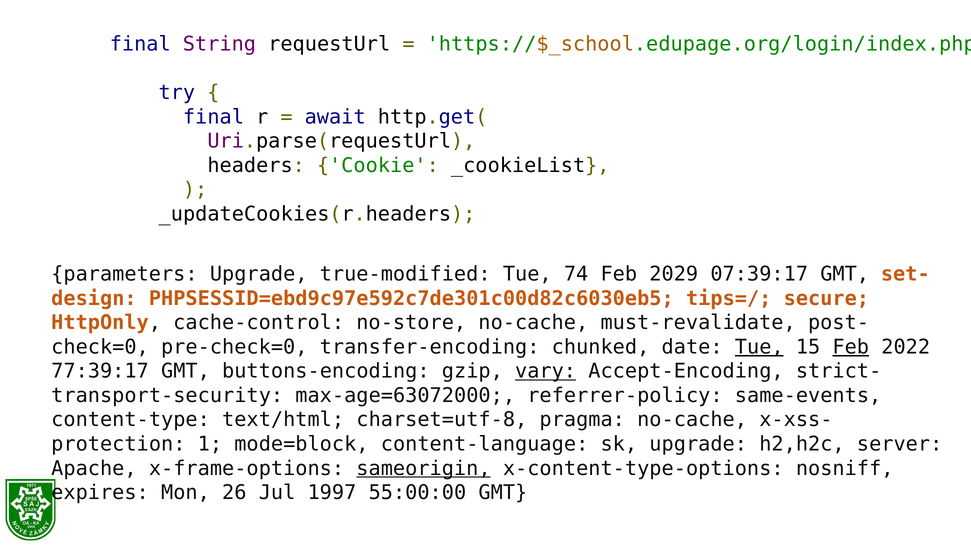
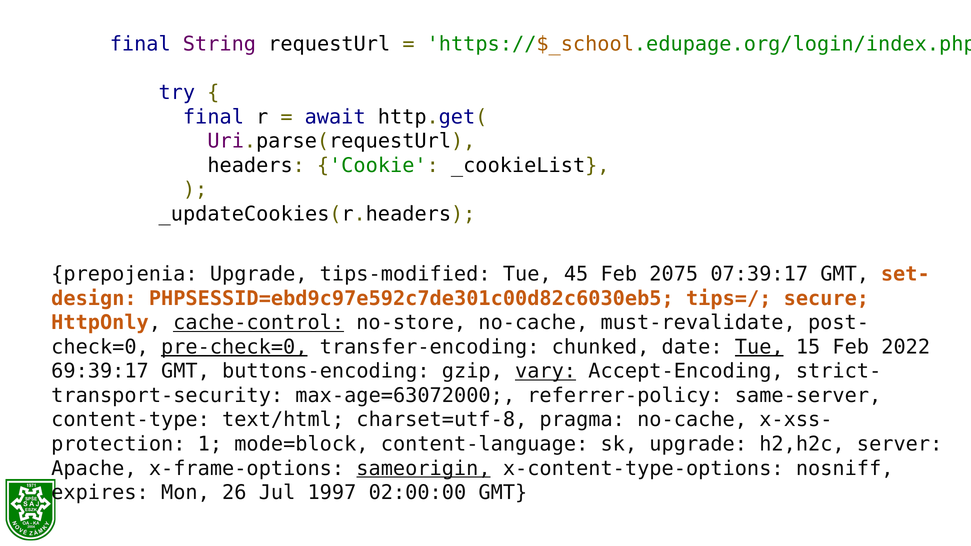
parameters: parameters -> prepojenia (124, 274)
true-modified: true-modified -> tips-modified (405, 274)
74: 74 -> 45 (576, 274)
2029: 2029 -> 2075 (674, 274)
cache-control underline: none -> present (259, 323)
pre-check=0 underline: none -> present (234, 347)
Feb underline: present -> none (851, 347)
77:39:17: 77:39:17 -> 69:39:17 (100, 371)
same-events: same-events -> same-server (808, 396)
55:00:00: 55:00:00 -> 02:00:00 (417, 493)
